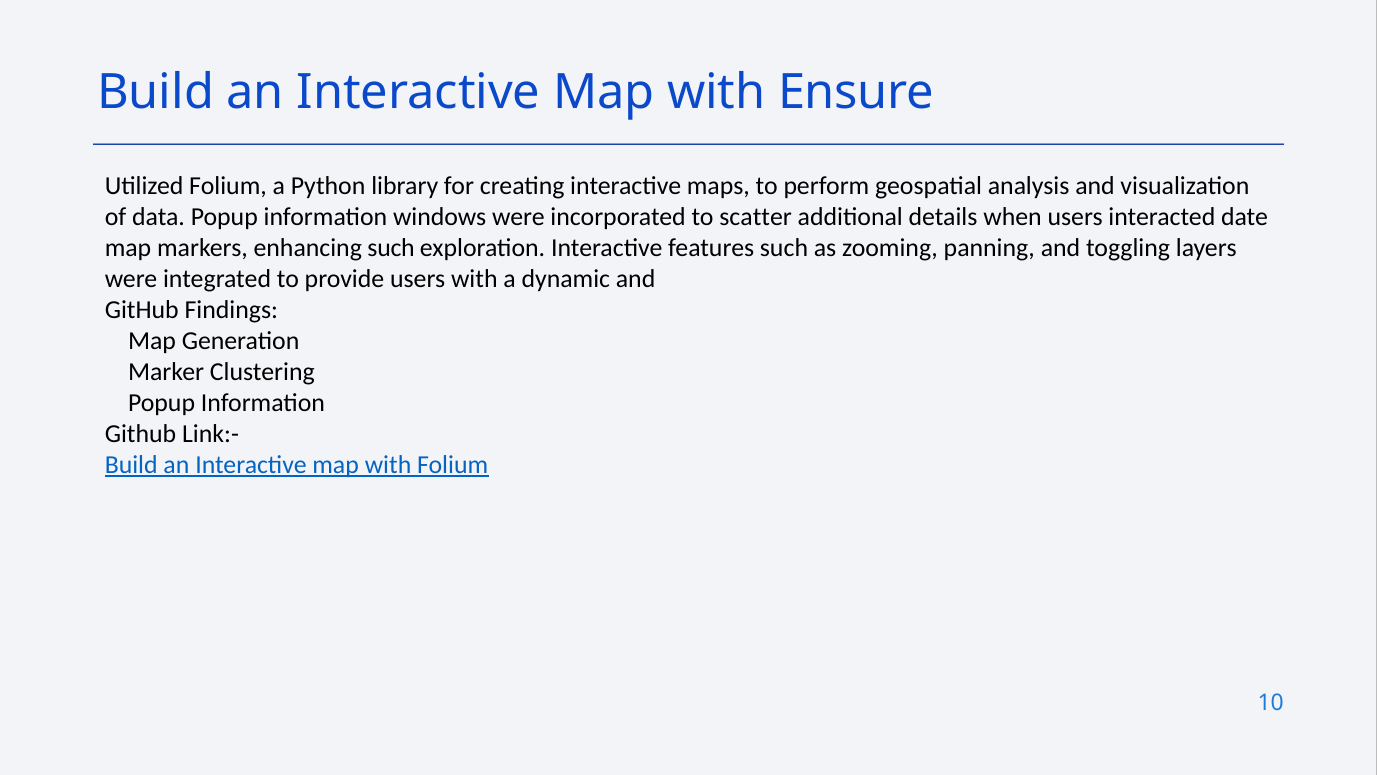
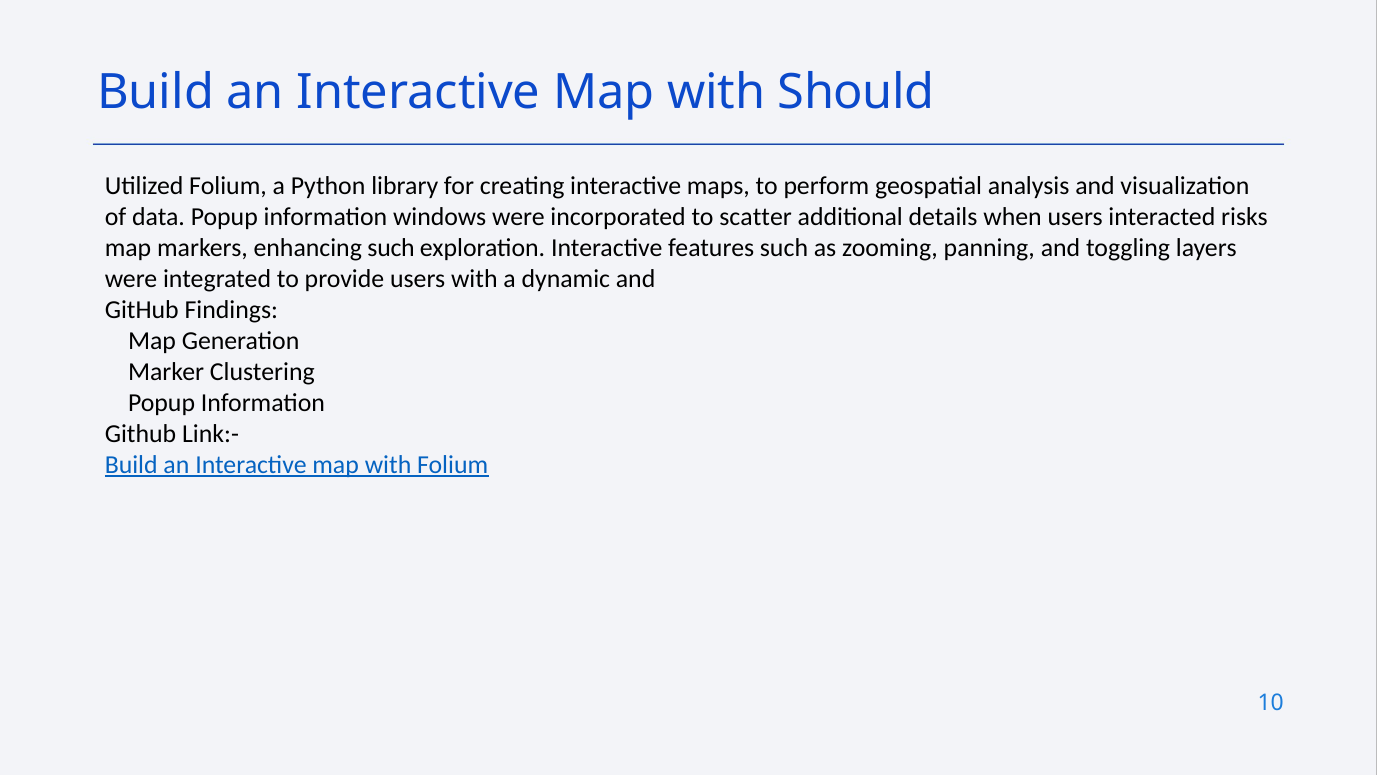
Ensure: Ensure -> Should (856, 92)
date: date -> risks (1245, 217)
